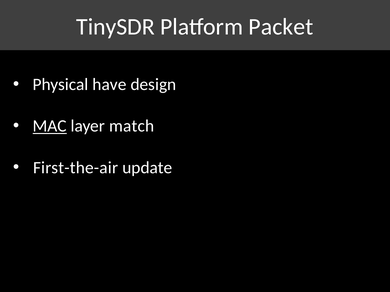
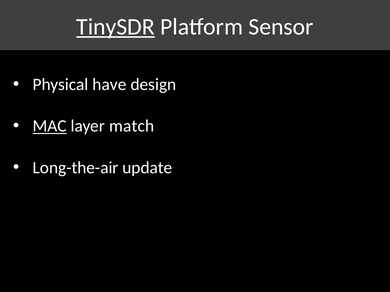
TinySDR underline: none -> present (115, 27)
Packet: Packet -> Sensor (281, 27)
First-the-air: First-the-air -> Long-the-air (76, 168)
